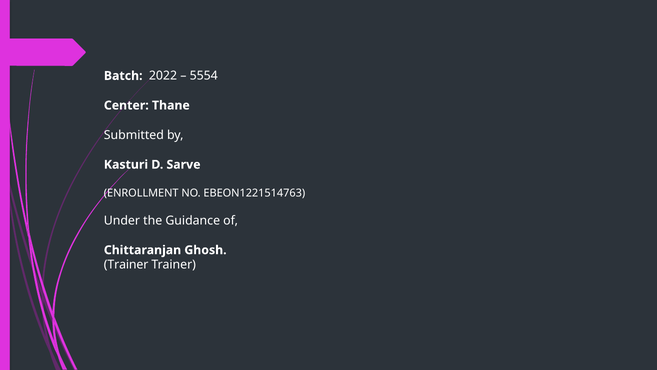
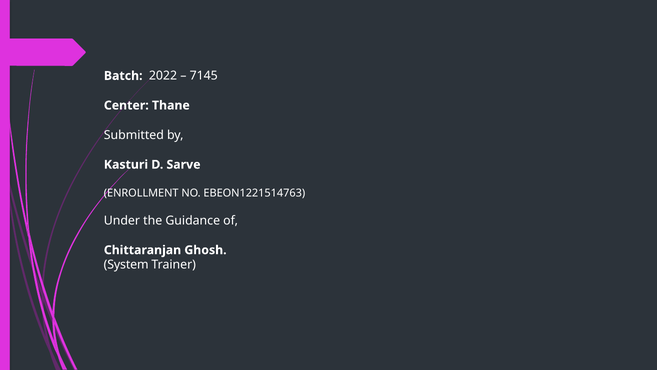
5554: 5554 -> 7145 (204, 76)
Trainer: Trainer -> System (126, 265)
